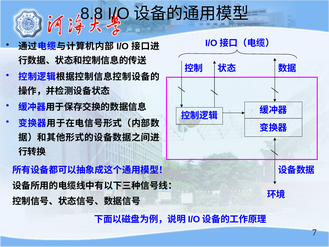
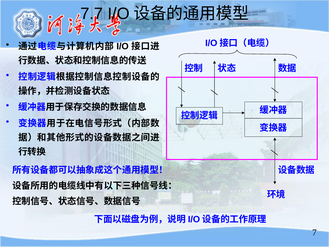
8.8: 8.8 -> 7.7 (92, 14)
